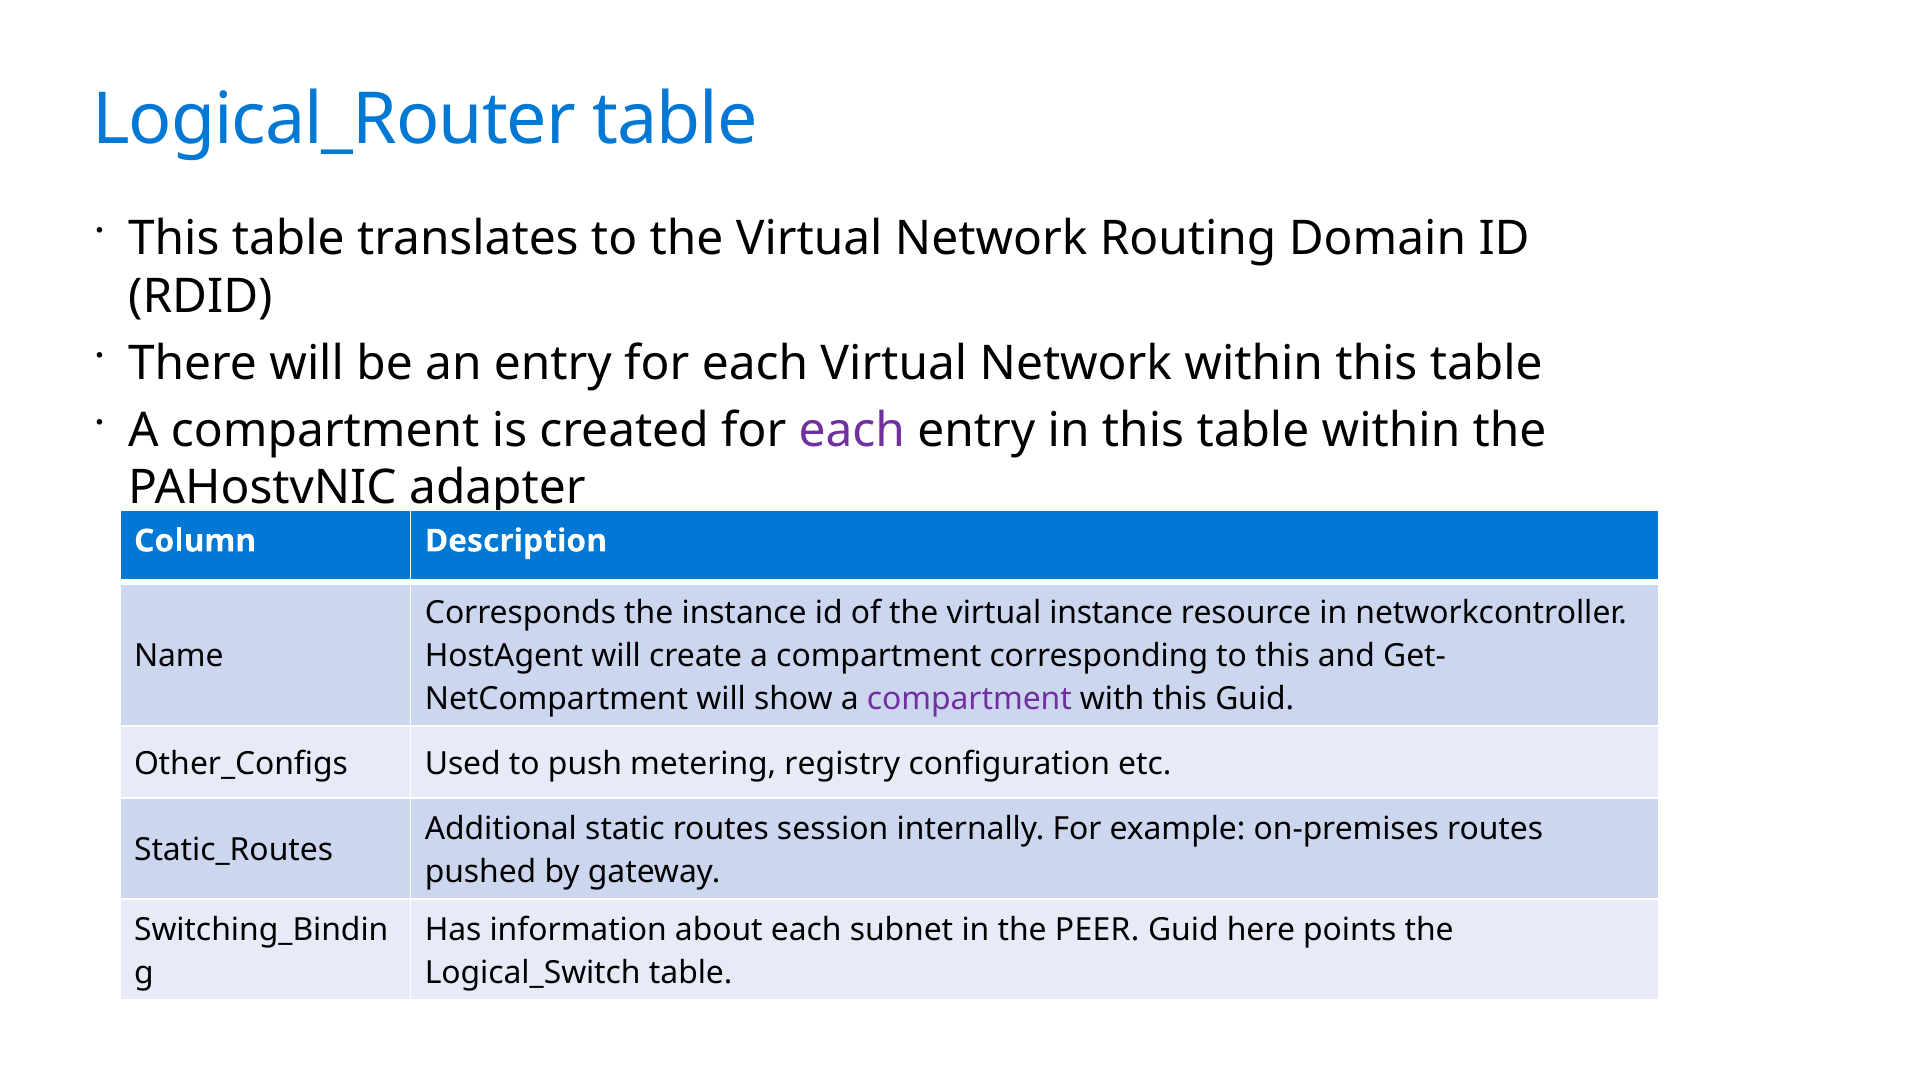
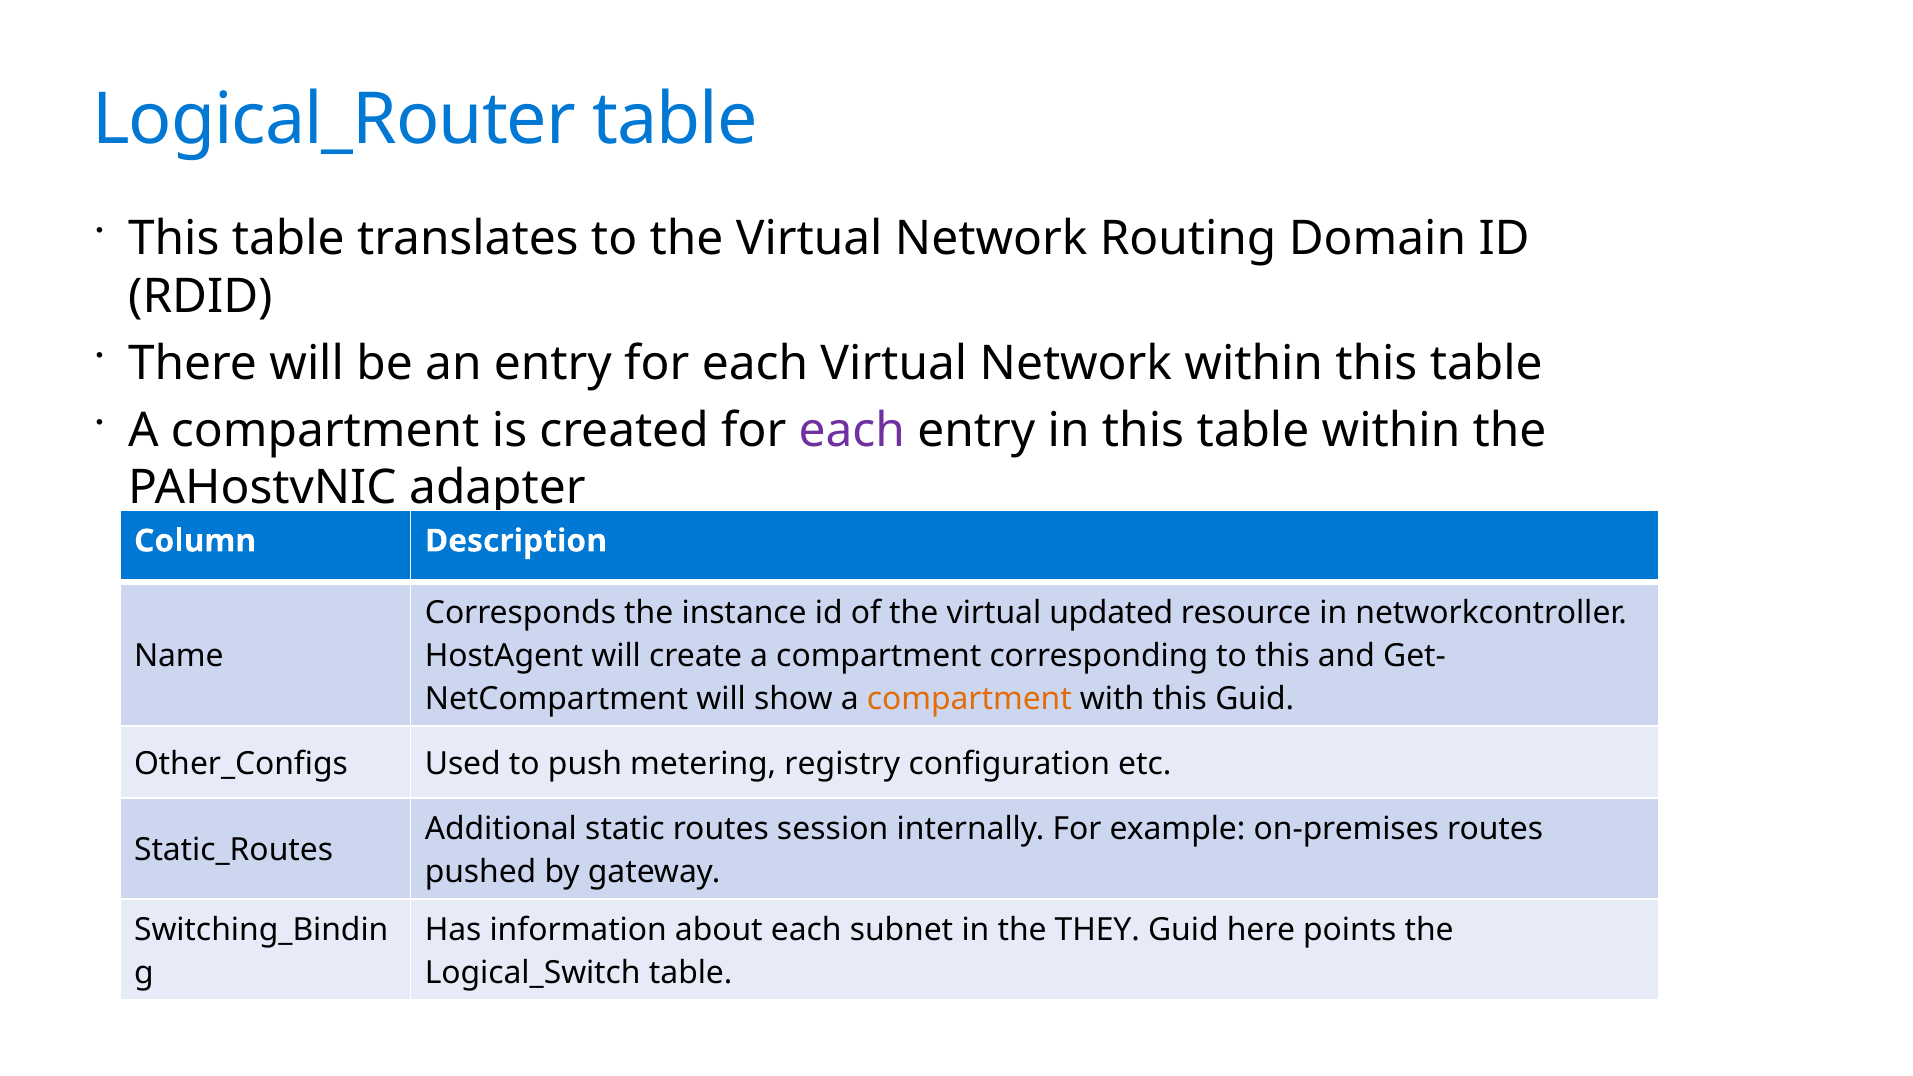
virtual instance: instance -> updated (1111, 613)
compartment colour: purple -> orange (969, 699)
PEER: PEER -> THEY (1097, 930)
